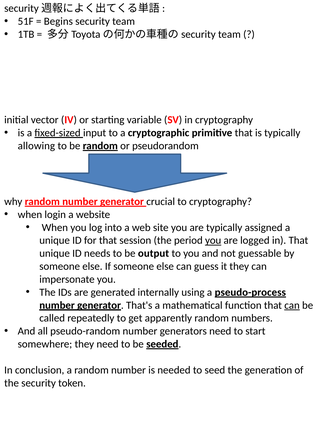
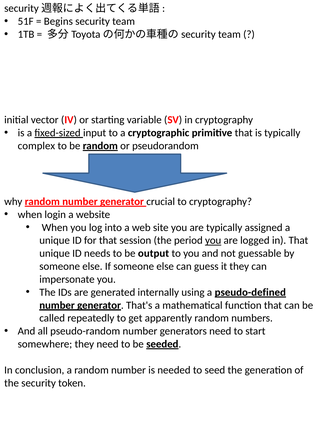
allowing: allowing -> complex (36, 146)
pseudo-process: pseudo-process -> pseudo-defined (250, 292)
can underline: present -> none (292, 305)
